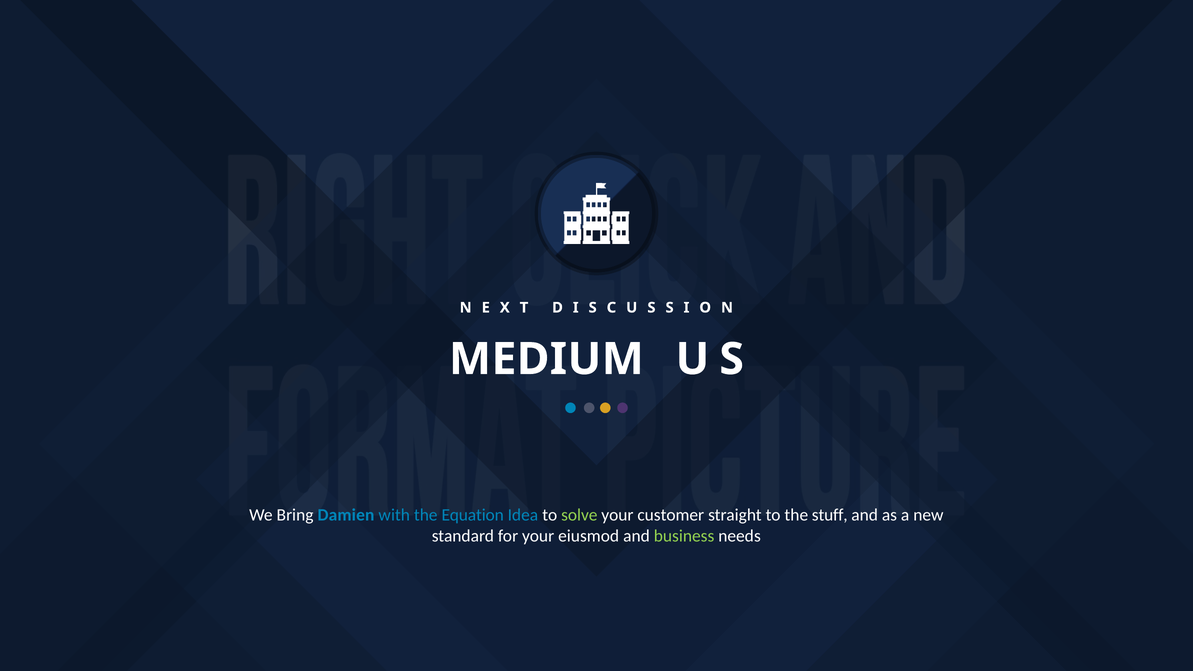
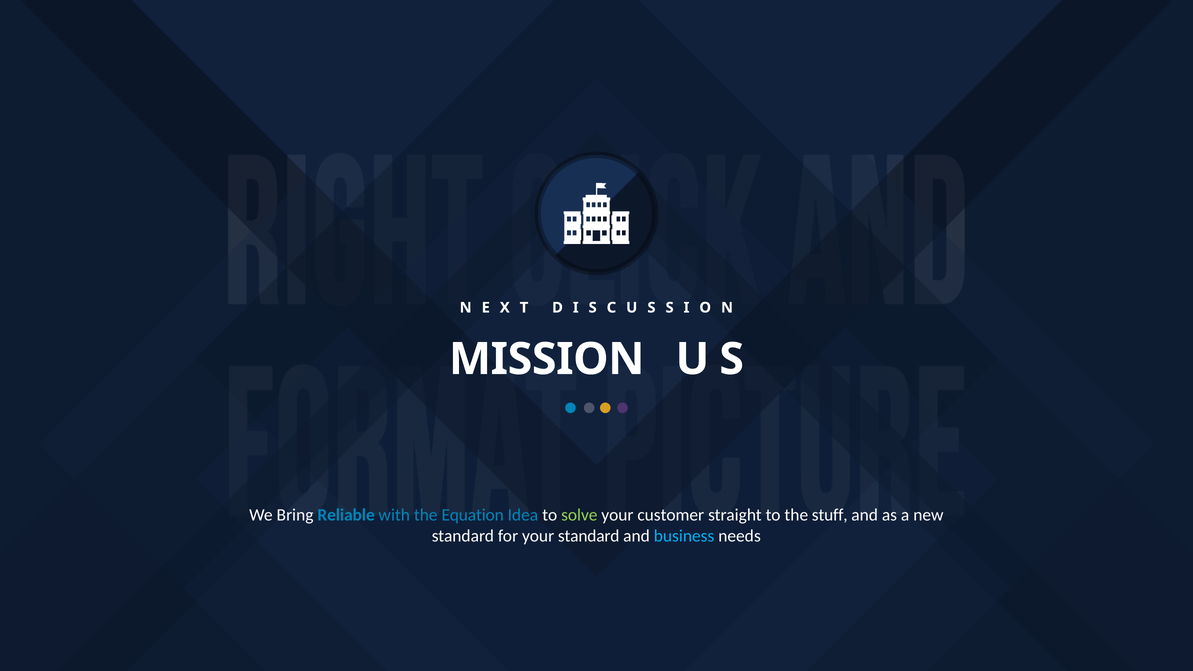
MEDIUM: MEDIUM -> MISSION (547, 359)
Damien: Damien -> Reliable (346, 515)
your eiusmod: eiusmod -> standard (589, 536)
business colour: light green -> light blue (684, 536)
